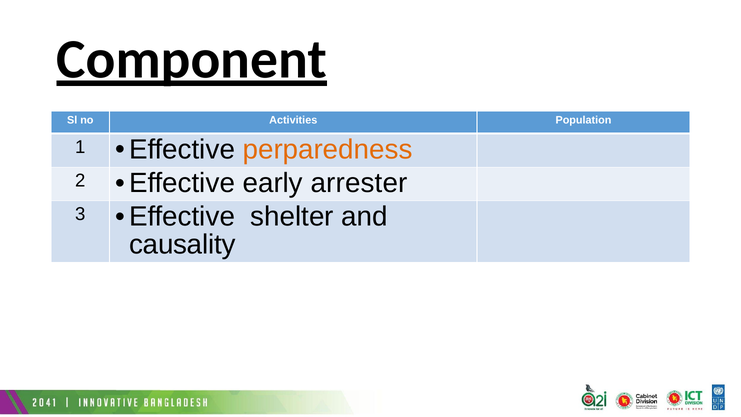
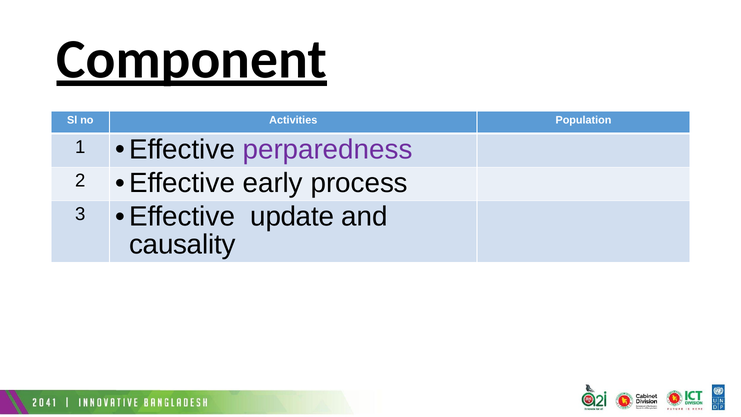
perparedness colour: orange -> purple (328, 150)
arrester: arrester -> process (359, 183)
shelter: shelter -> update (292, 217)
